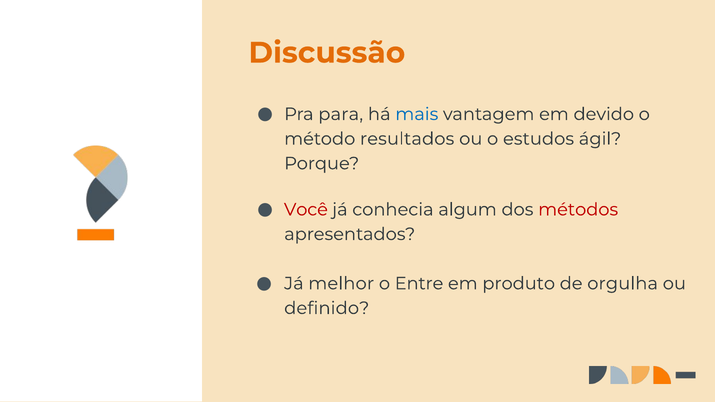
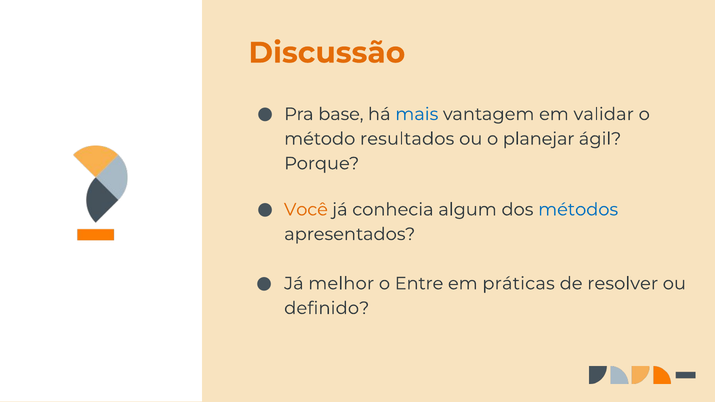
para: para -> base (341, 114)
devido: devido -> validar (604, 114)
estudos: estudos -> planejar (539, 139)
Você colour: red -> orange (306, 210)
métodos colour: red -> blue (578, 210)
produto: produto -> práticas (519, 284)
orgulha: orgulha -> resolver (623, 284)
